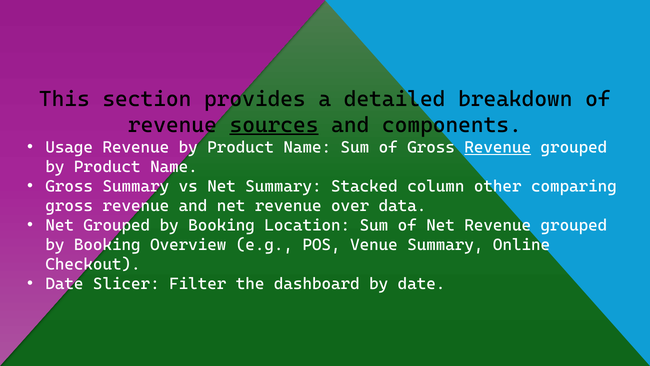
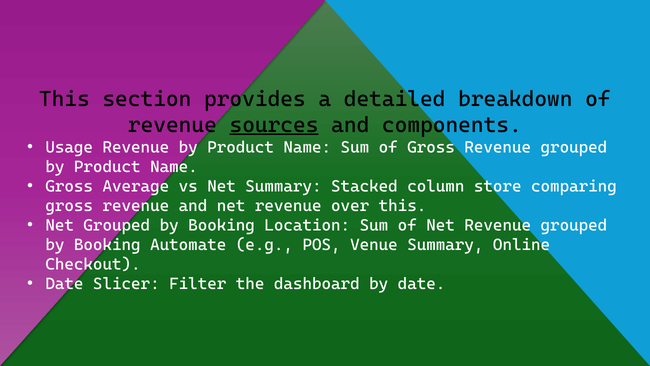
Revenue underline: present -> none (498, 147)
Gross Summary: Summary -> Average (136, 186)
other: other -> store (498, 186)
over data: data -> this (402, 206)
Overview: Overview -> Automate (188, 245)
